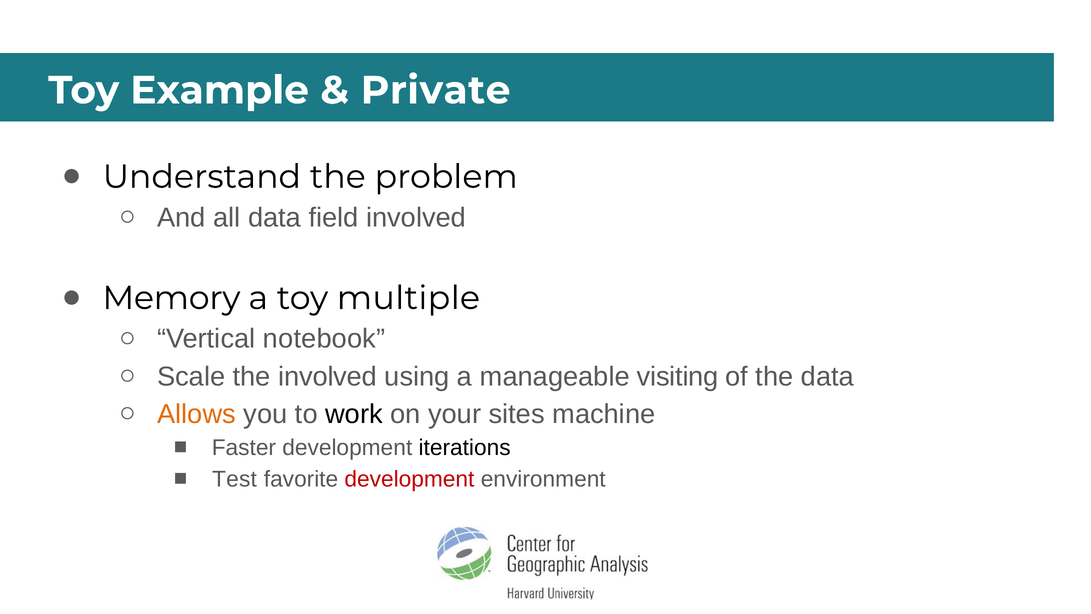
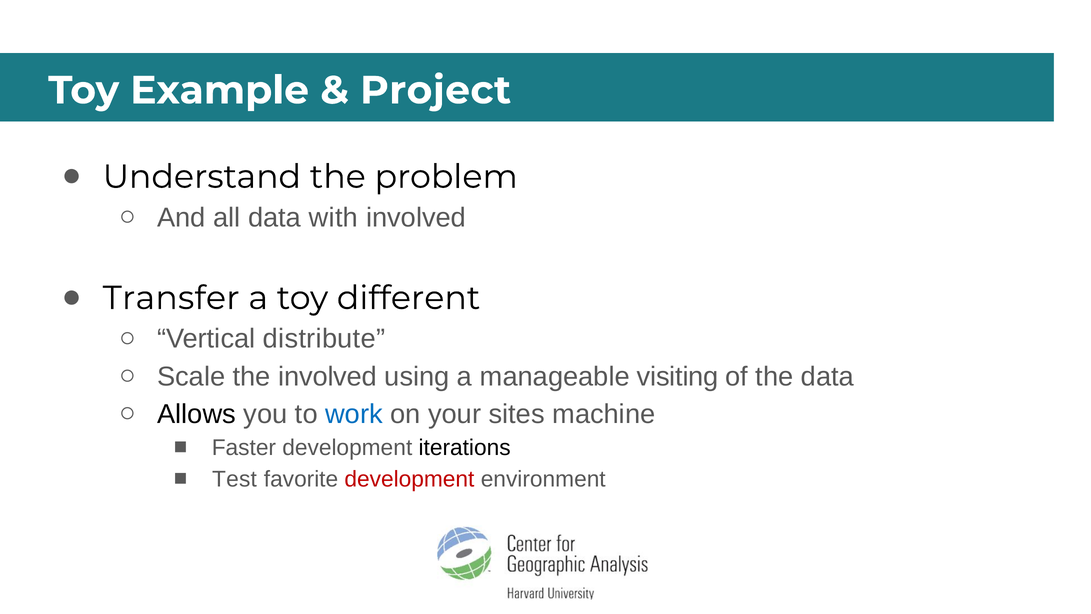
Private: Private -> Project (436, 90)
field: field -> with (333, 218)
Memory: Memory -> Transfer (171, 298)
multiple: multiple -> different (409, 298)
notebook: notebook -> distribute (324, 339)
Allows colour: orange -> black (197, 414)
work colour: black -> blue (354, 414)
